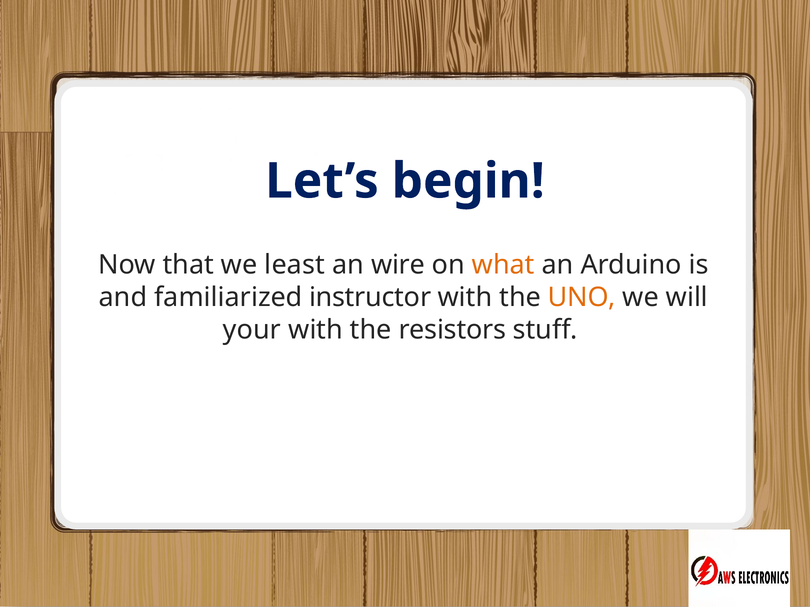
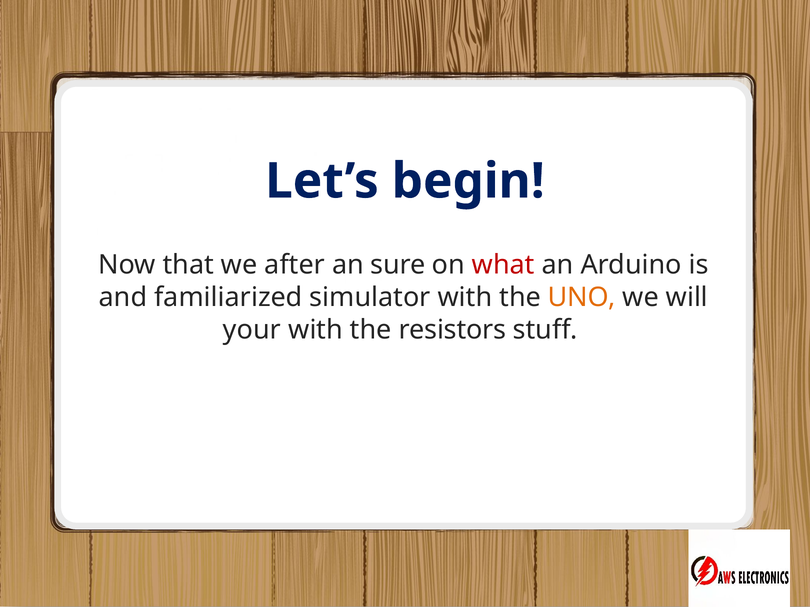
least: least -> after (295, 265)
wire: wire -> sure (398, 265)
what colour: orange -> red (503, 265)
instructor: instructor -> simulator (370, 298)
